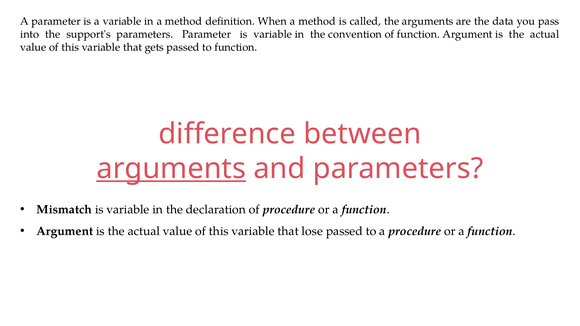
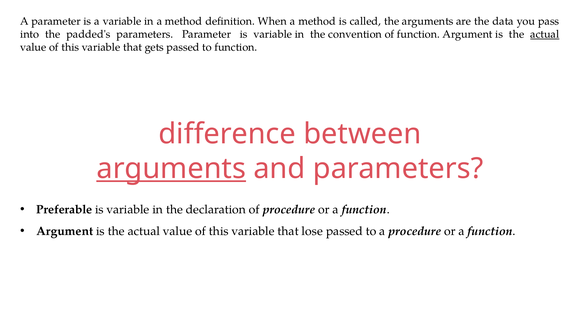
support's: support's -> padded's (88, 34)
actual underline: none -> present (545, 34)
Mismatch: Mismatch -> Preferable (64, 210)
